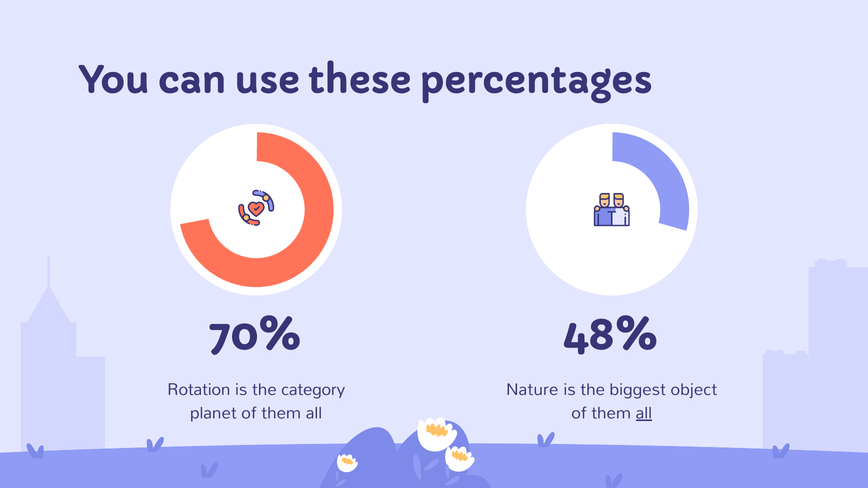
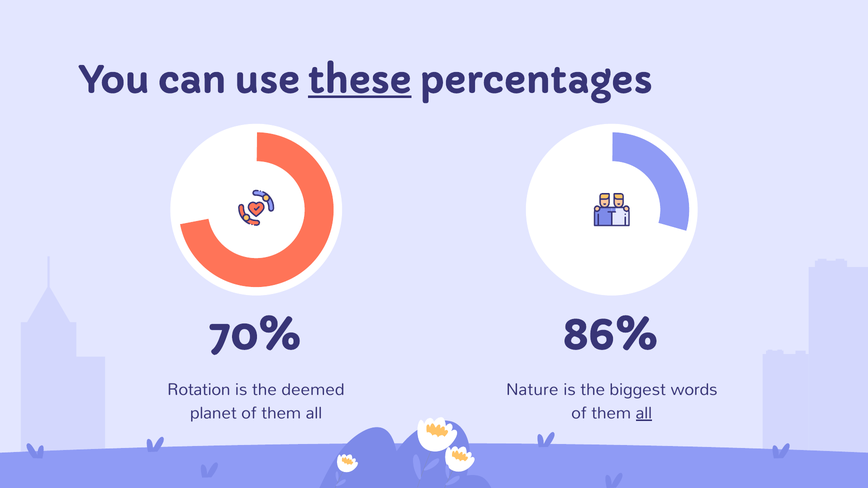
these underline: none -> present (360, 81)
48%: 48% -> 86% (612, 335)
category: category -> deemed (313, 390)
object: object -> words (694, 390)
